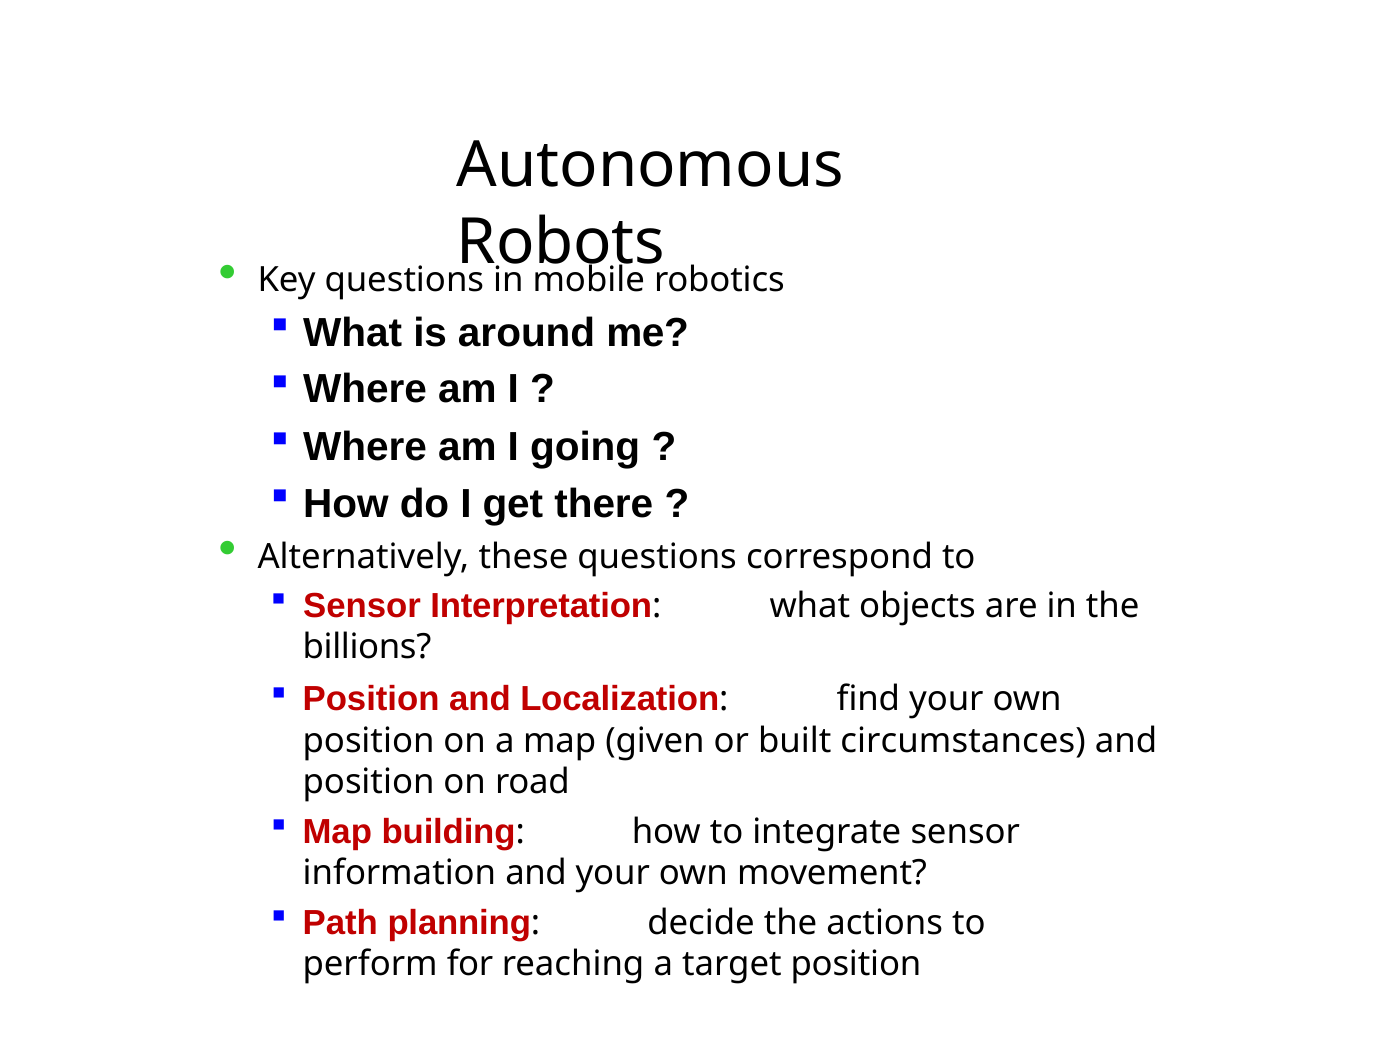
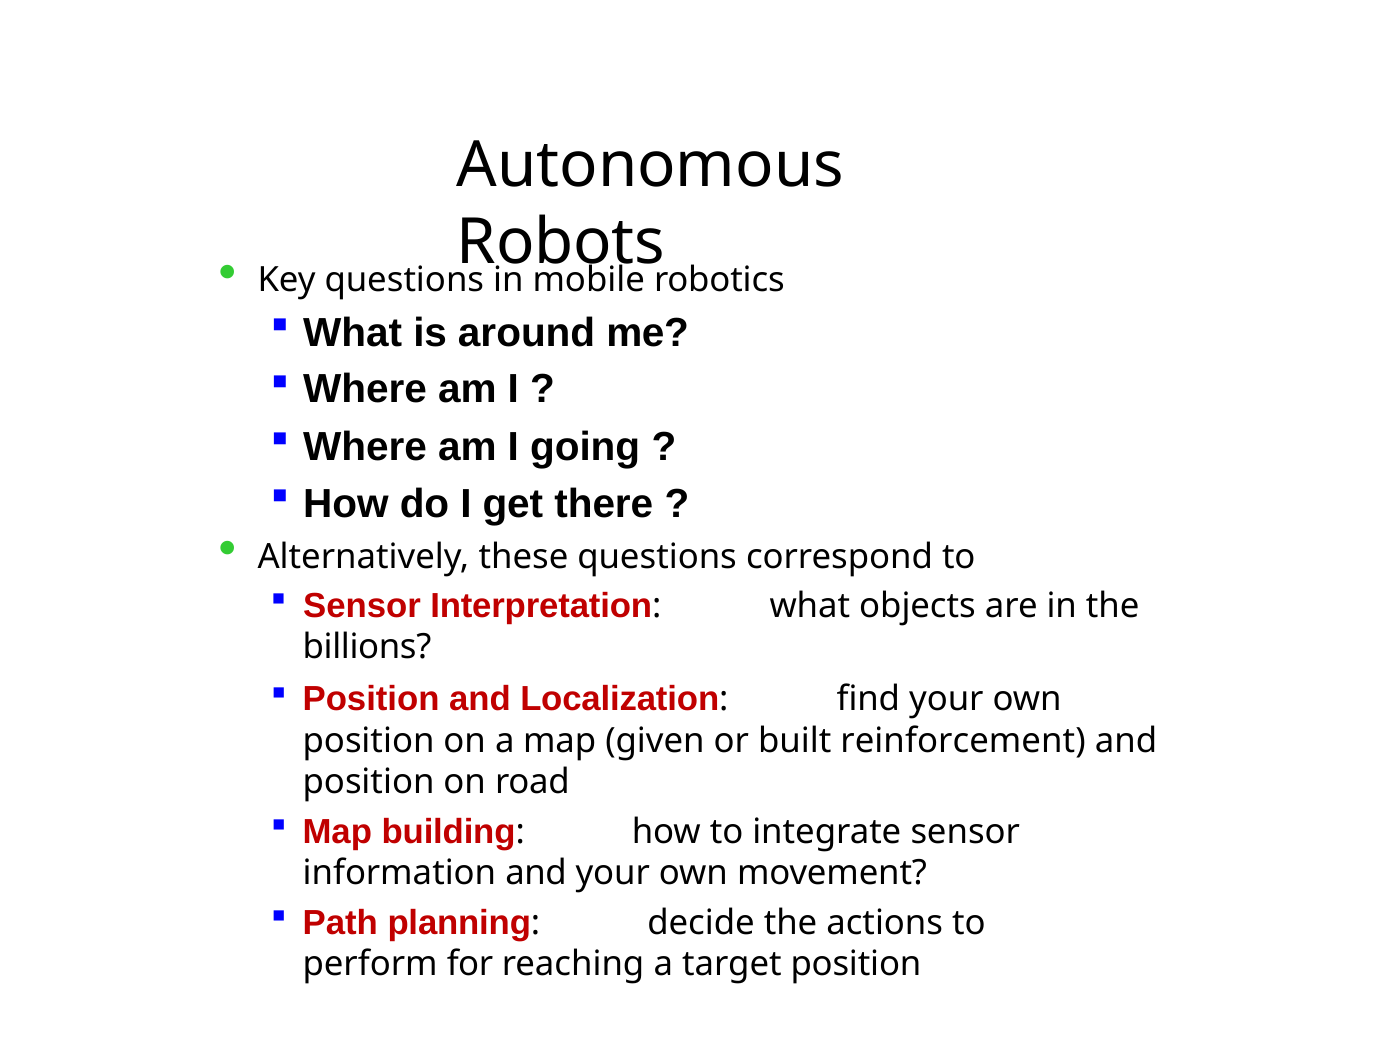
circumstances: circumstances -> reinforcement (963, 740)
